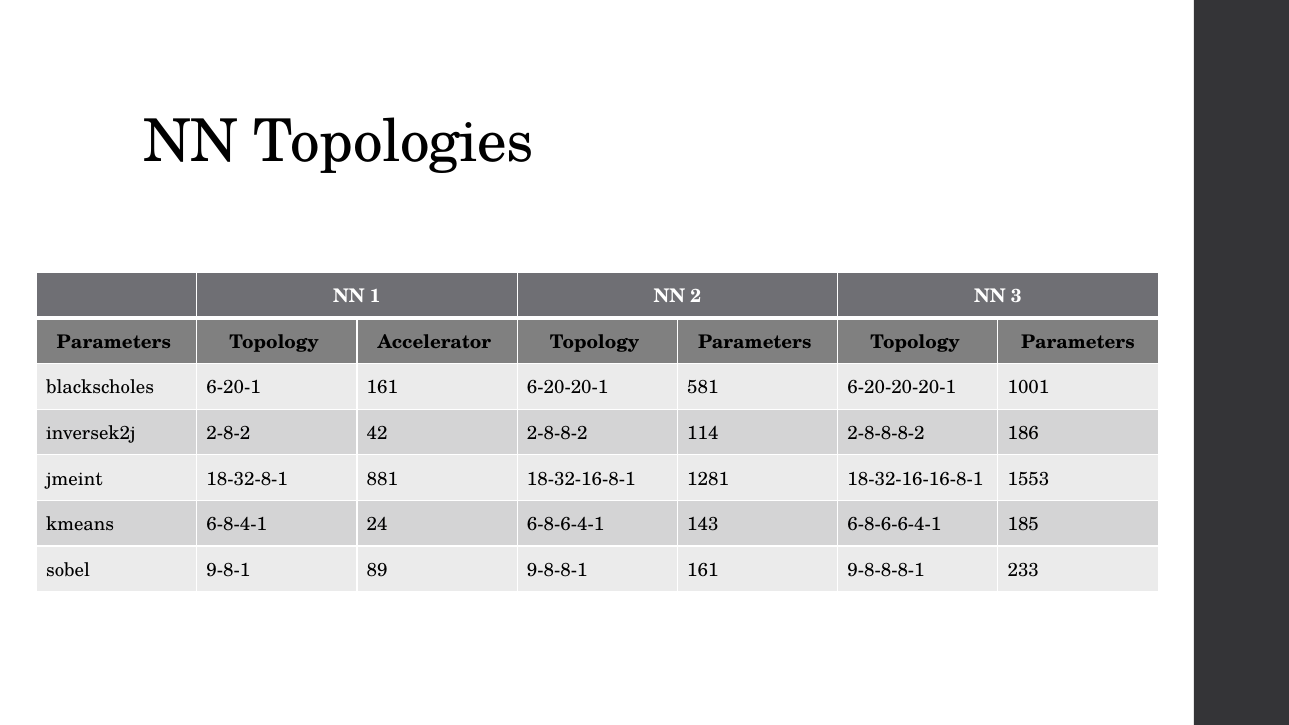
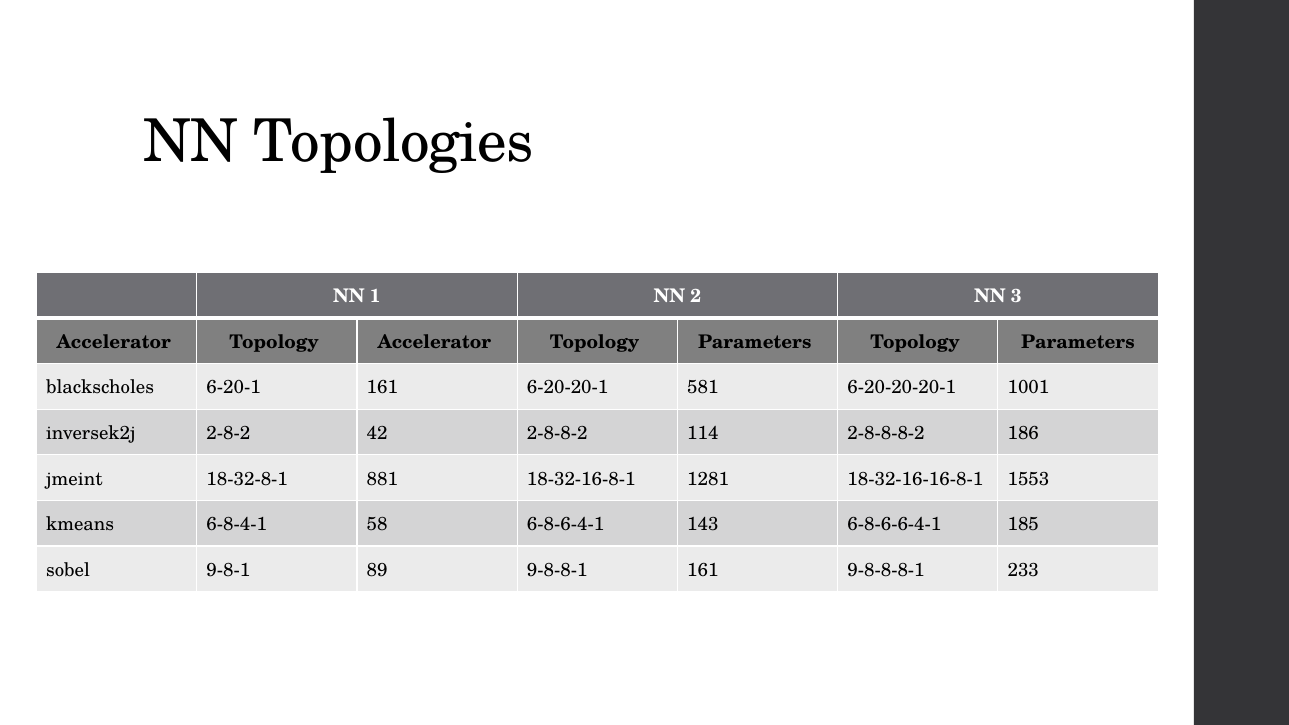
Parameters: Parameters -> Accelerator (114, 342)
24: 24 -> 58 (377, 525)
